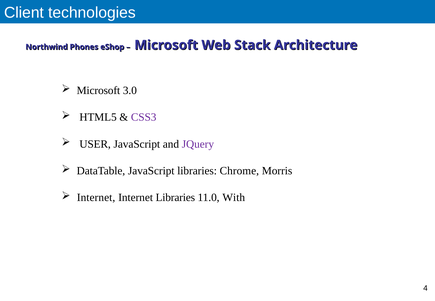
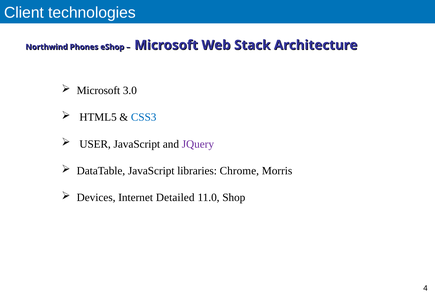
CSS3 colour: purple -> blue (144, 117)
Internet: Internet -> Devices (96, 198)
Internet Libraries: Libraries -> Detailed (175, 198)
With: With -> Shop (234, 198)
